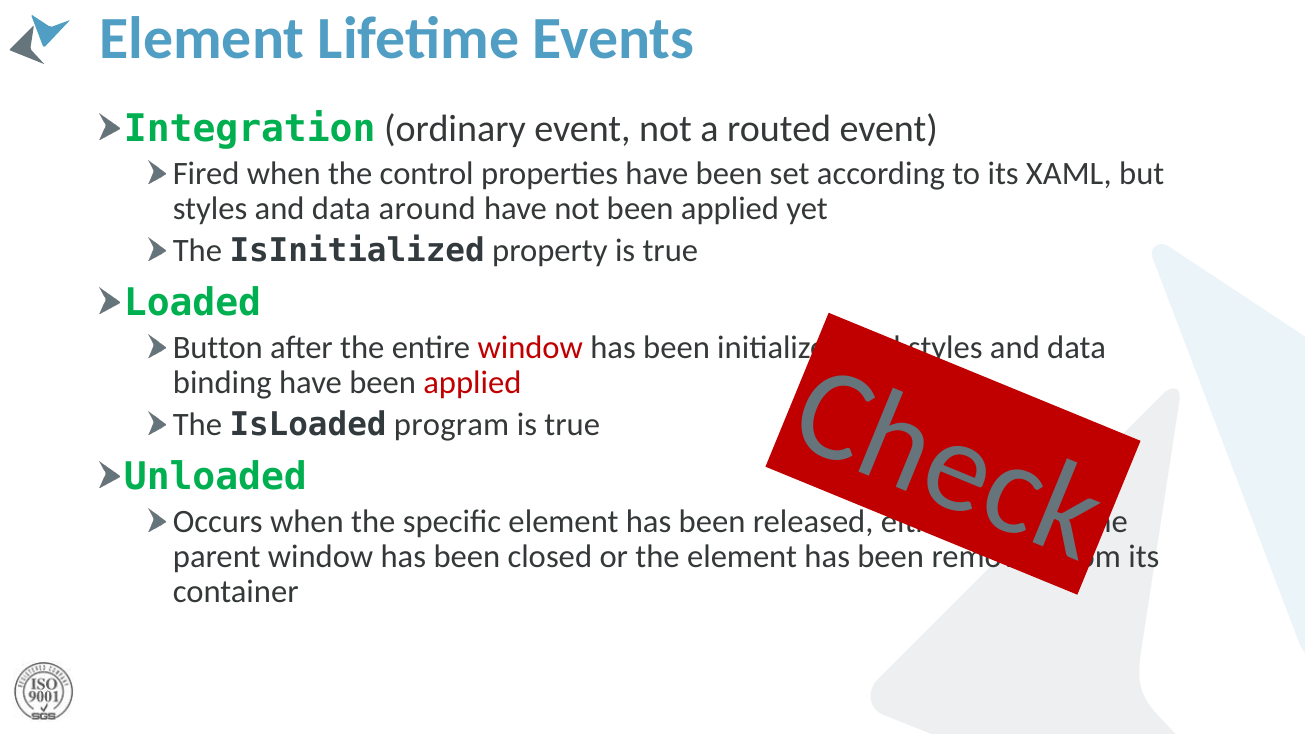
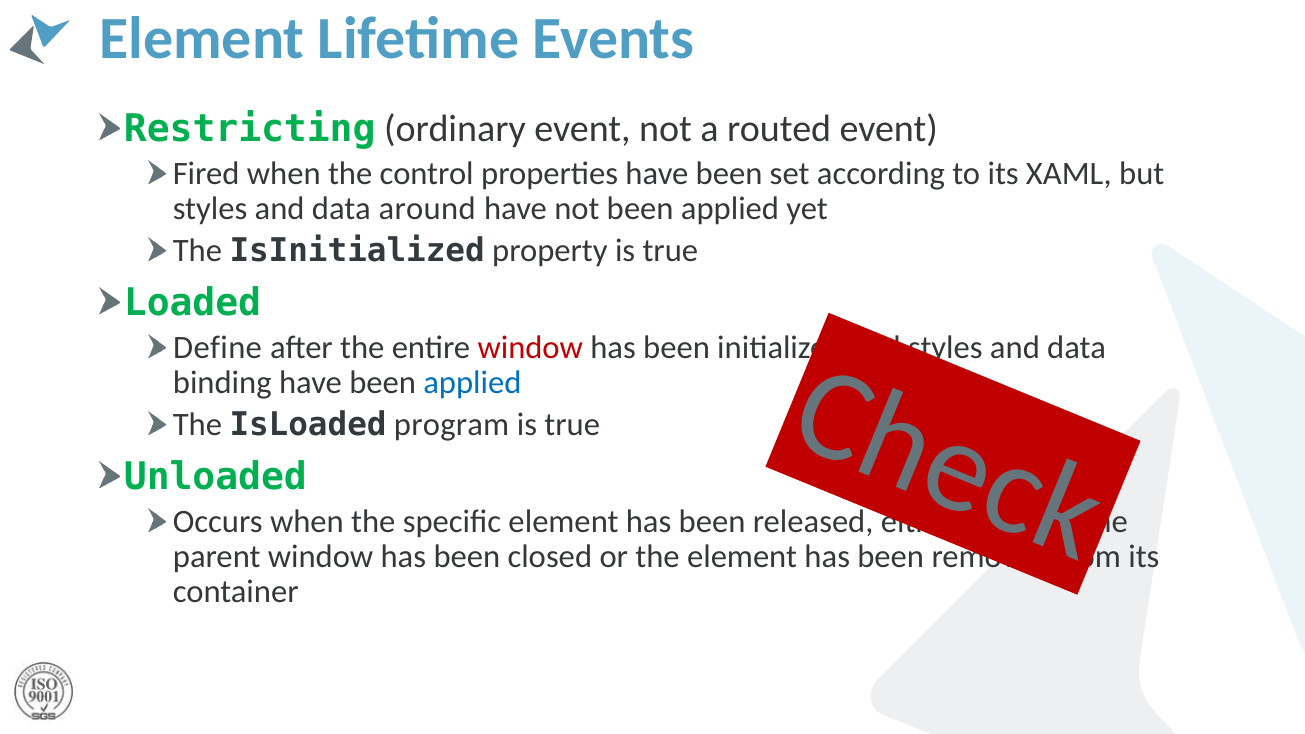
Integration: Integration -> Restricting (250, 129)
Button: Button -> Define (218, 348)
applied colour: red -> blue (472, 383)
